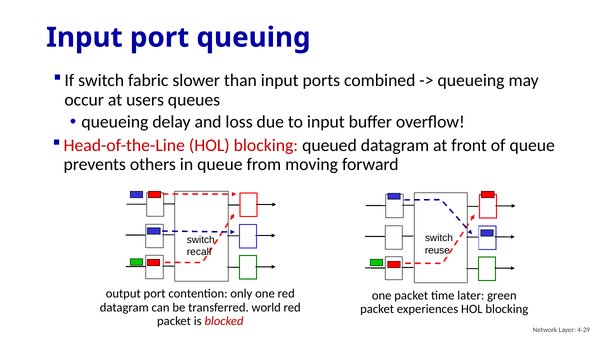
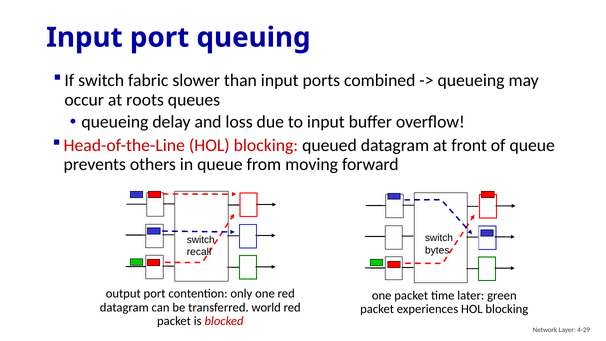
users: users -> roots (145, 100)
reuse: reuse -> bytes (437, 250)
